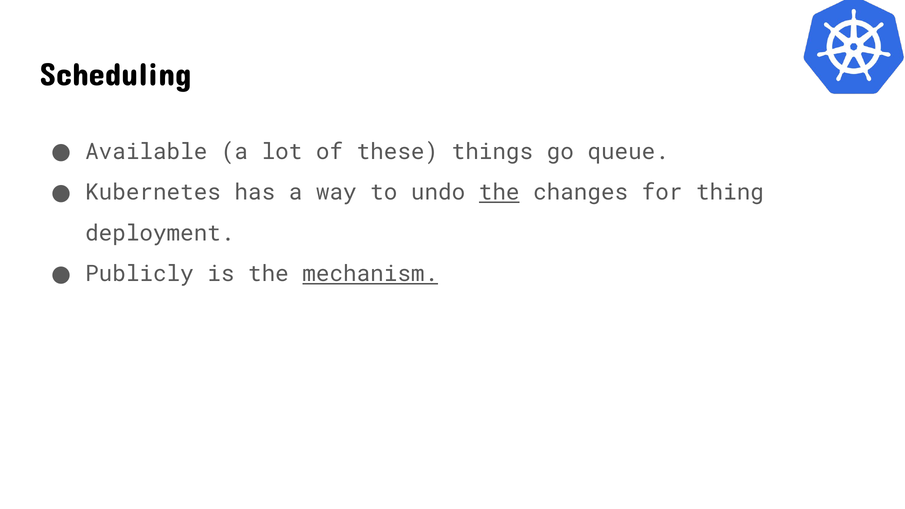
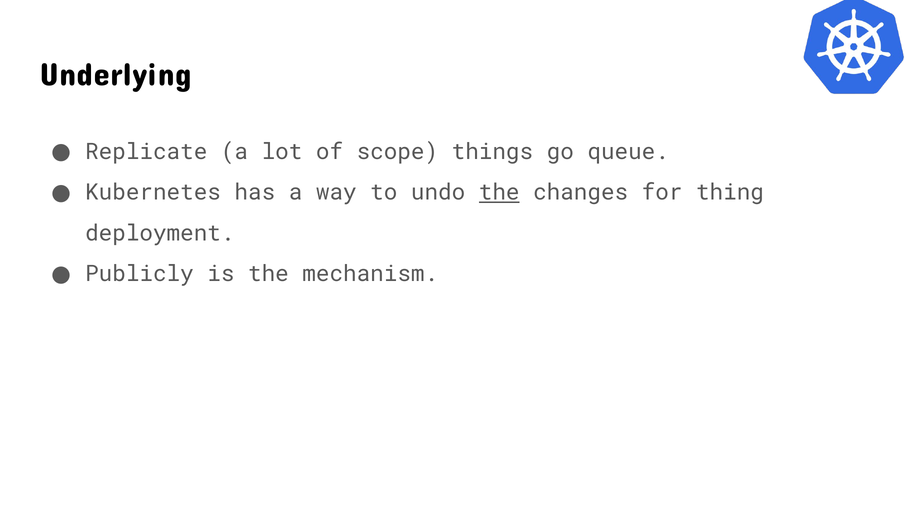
Scheduling: Scheduling -> Underlying (116, 75)
Available: Available -> Replicate (146, 152)
these: these -> scope (397, 152)
mechanism underline: present -> none (370, 274)
